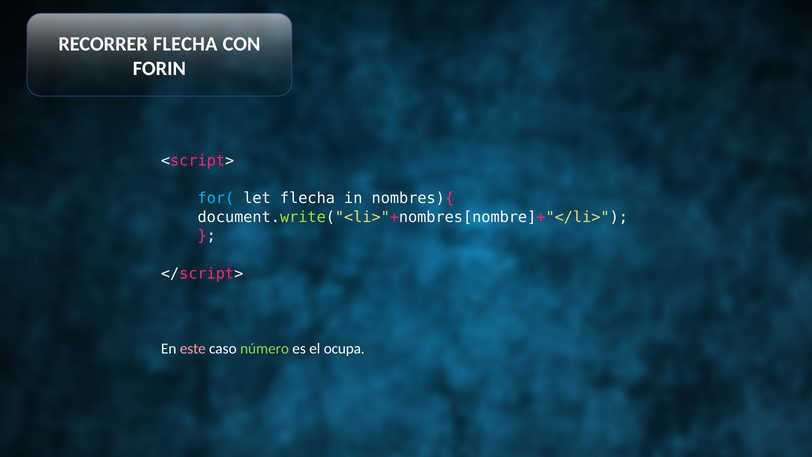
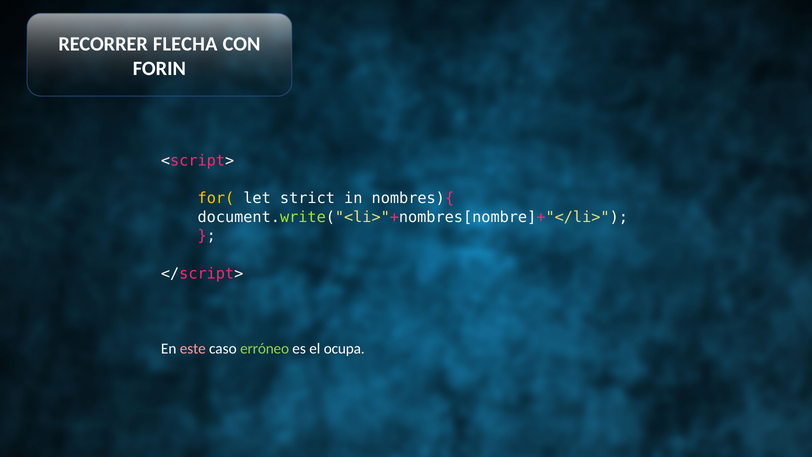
for( colour: light blue -> yellow (216, 198)
let flecha: flecha -> strict (307, 198)
número: número -> erróneo (265, 349)
